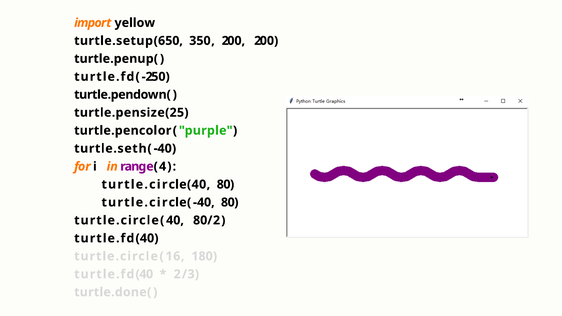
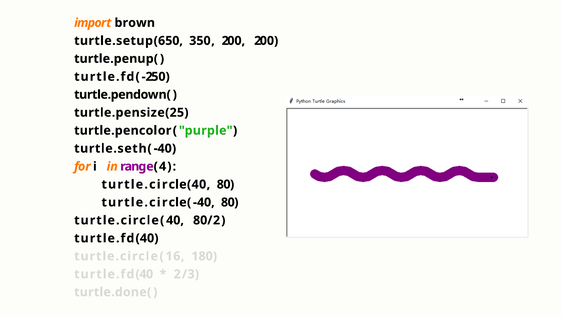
yellow: yellow -> brown (135, 23)
